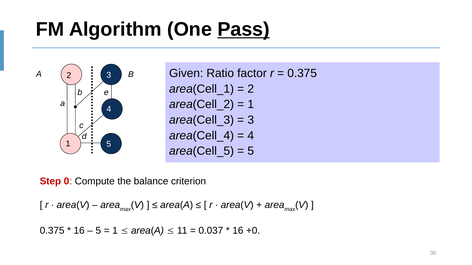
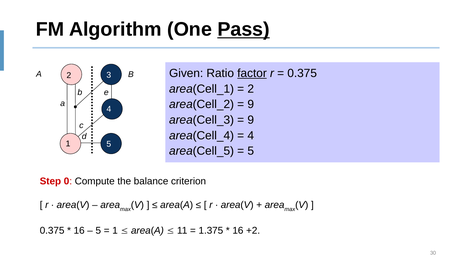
factor underline: none -> present (252, 73)
1: 1 -> 9 (251, 105)
3: 3 -> 9 (251, 120)
0.037: 0.037 -> 1.375 (211, 231)
+0: +0 -> +2 (253, 231)
